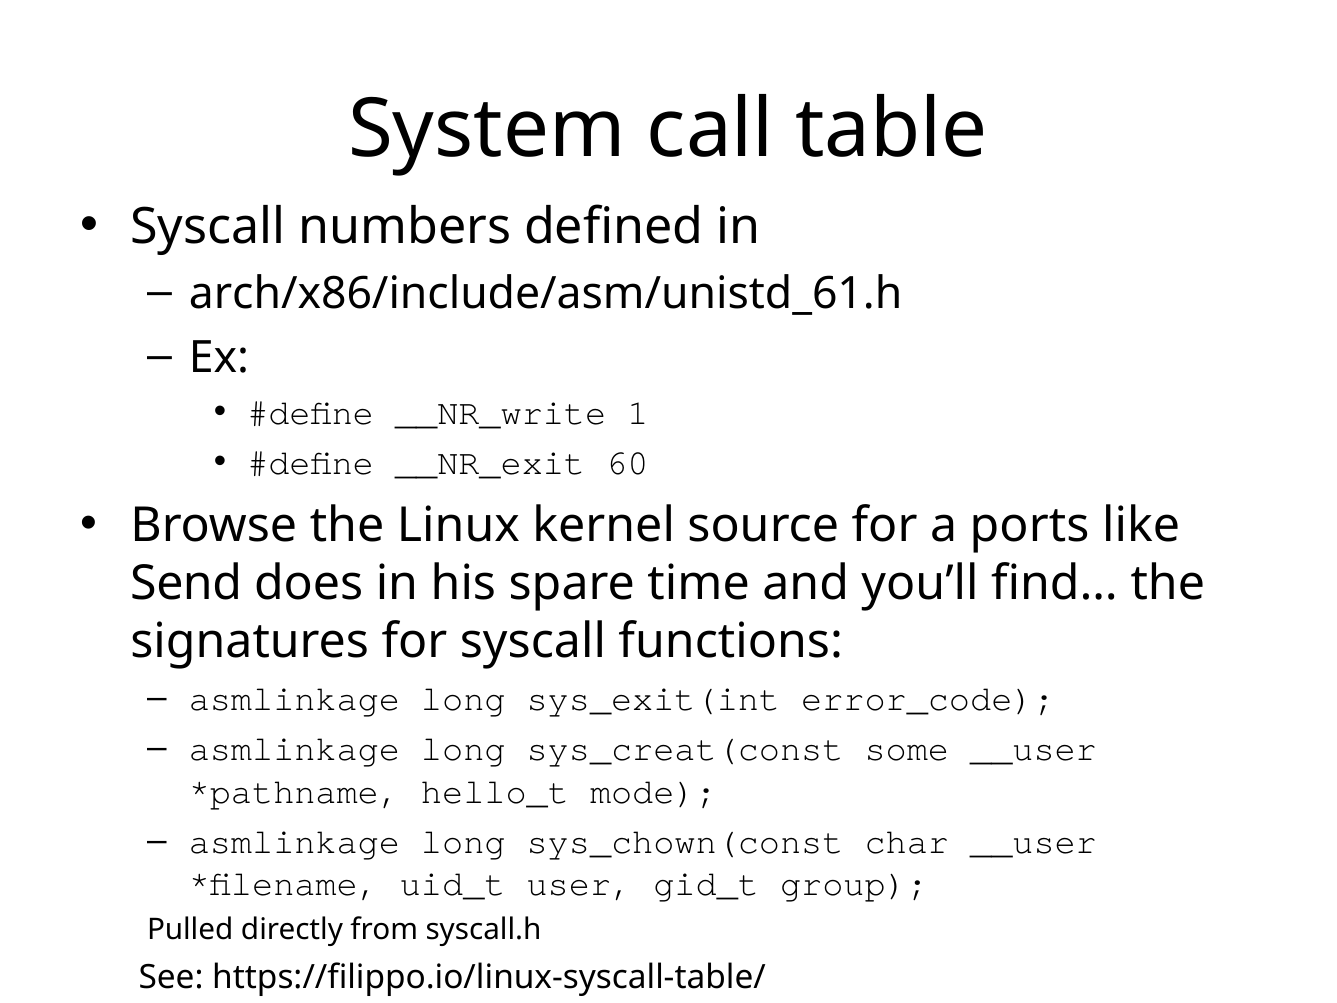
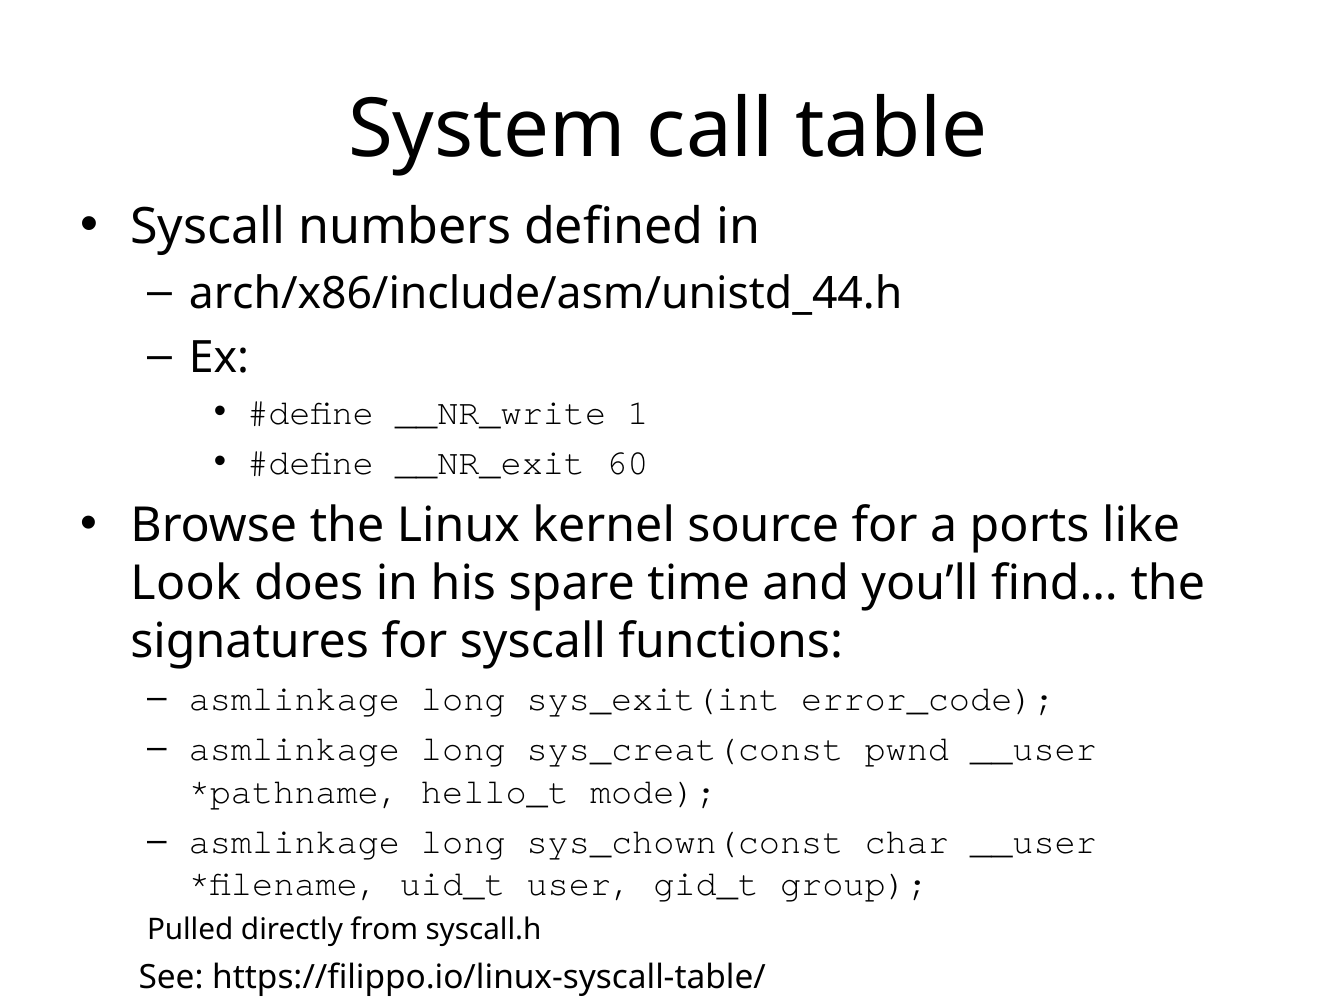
arch/x86/include/asm/unistd_61.h: arch/x86/include/asm/unistd_61.h -> arch/x86/include/asm/unistd_44.h (546, 293)
Send: Send -> Look (186, 583)
some: some -> pwnd (907, 749)
